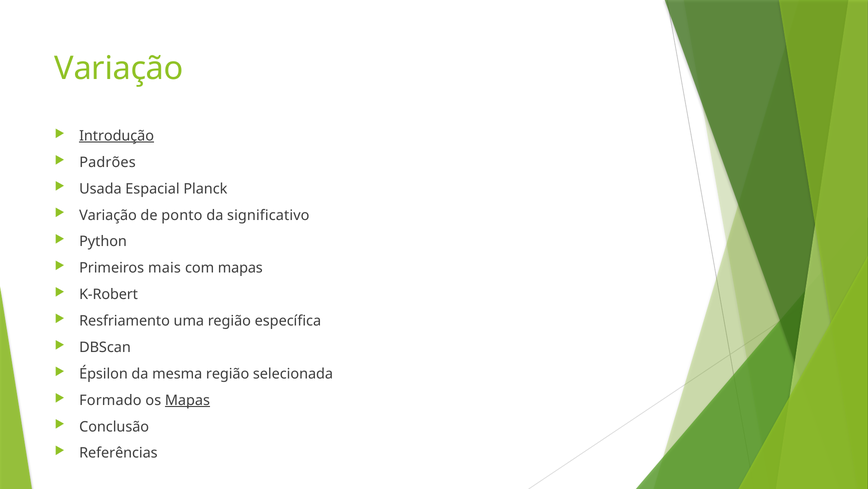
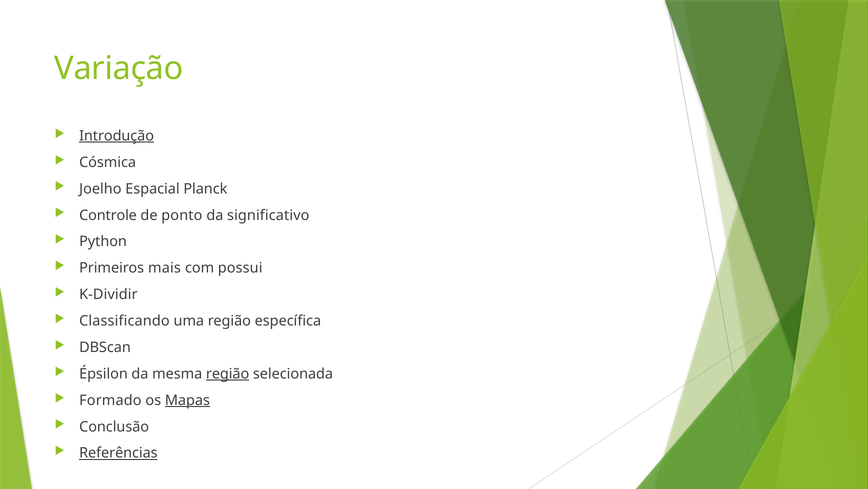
Padrões: Padrões -> Cósmica (108, 162)
Usada: Usada -> Joelho (100, 189)
Variação: Variação -> Controle (108, 215)
com mapas: mapas -> possui (240, 268)
K-Robert: K-Robert -> K-Dividir (108, 294)
Resfriamento: Resfriamento -> Classificando (124, 320)
região underline: none -> present (228, 373)
Referências underline: none -> present (118, 452)
